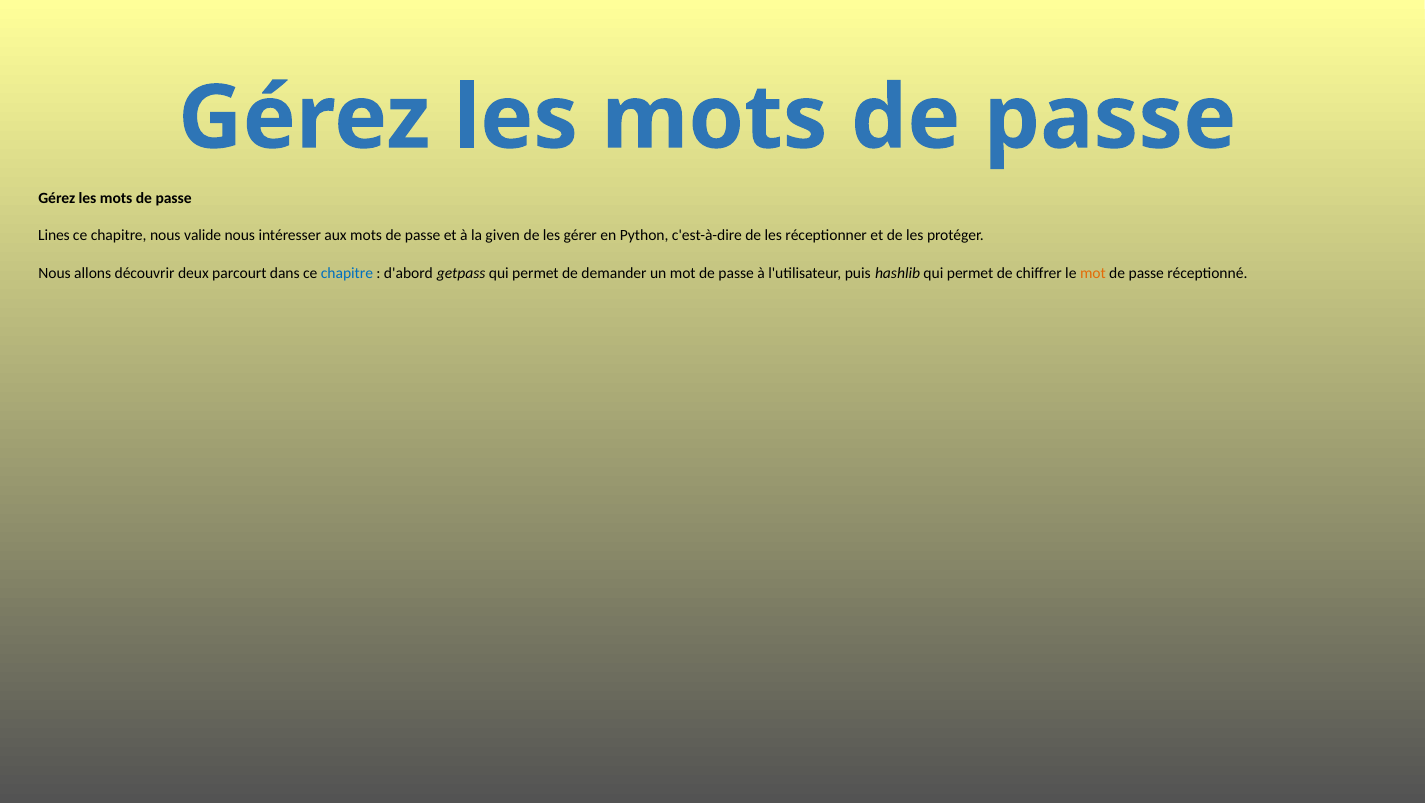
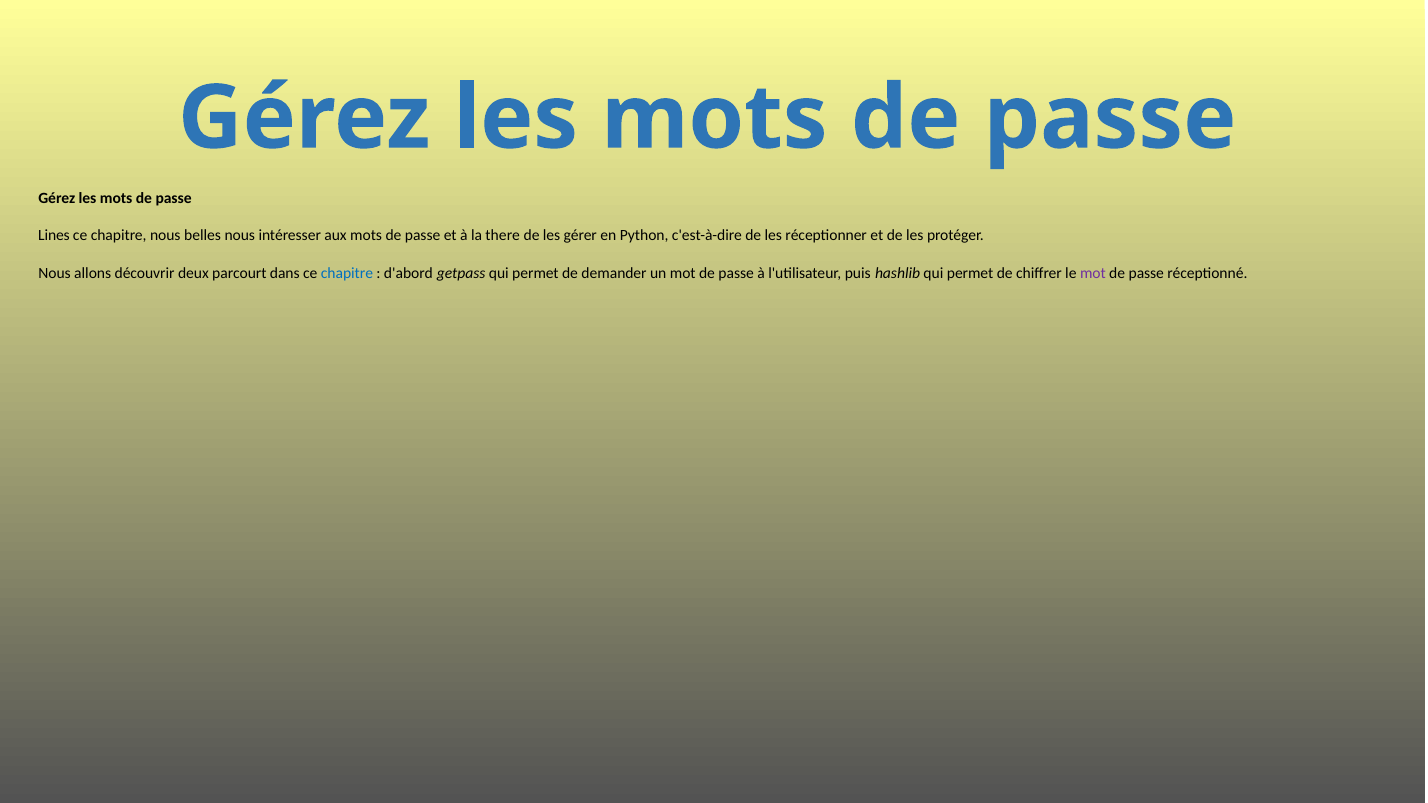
valide: valide -> belles (203, 236)
given: given -> there (503, 236)
mot colour: orange -> purple (1093, 273)
